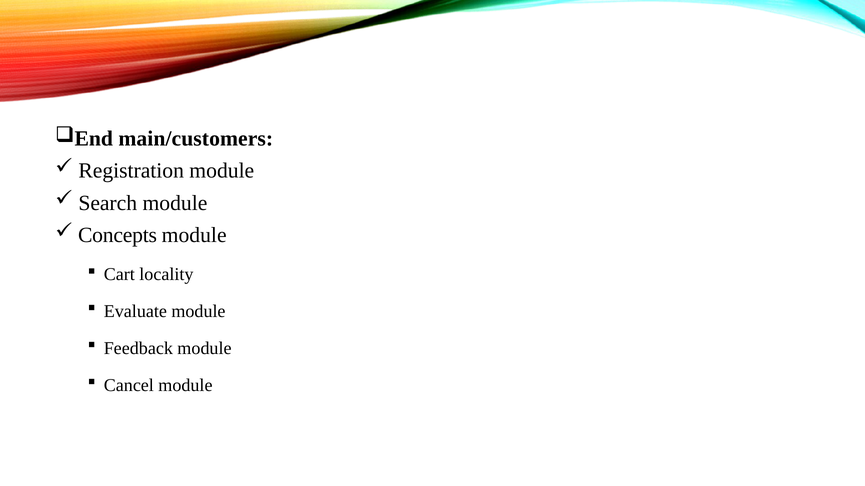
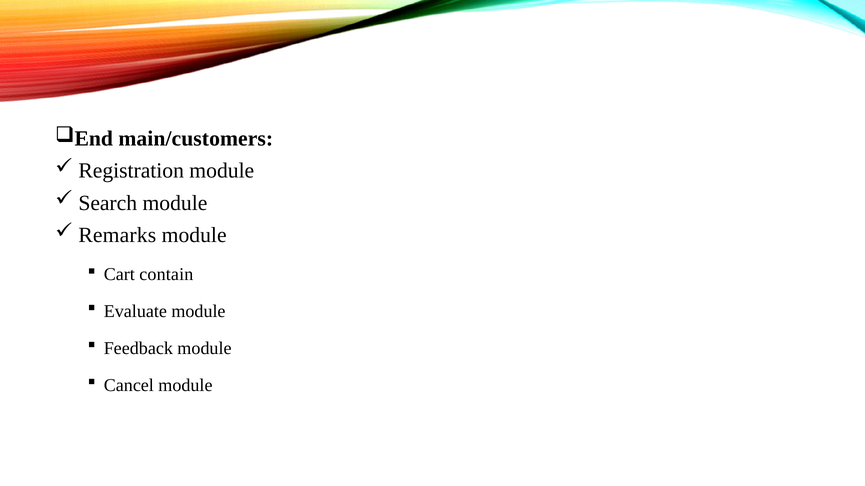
Concepts: Concepts -> Remarks (117, 236)
locality: locality -> contain (166, 275)
